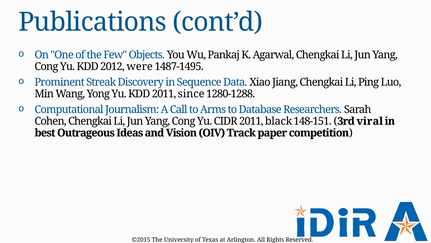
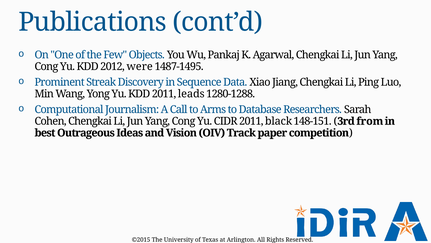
since: since -> leads (191, 94)
viral: viral -> from (370, 121)
